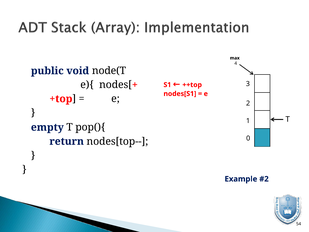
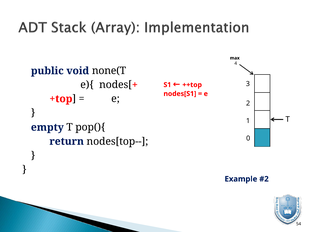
node(T: node(T -> none(T (109, 71)
